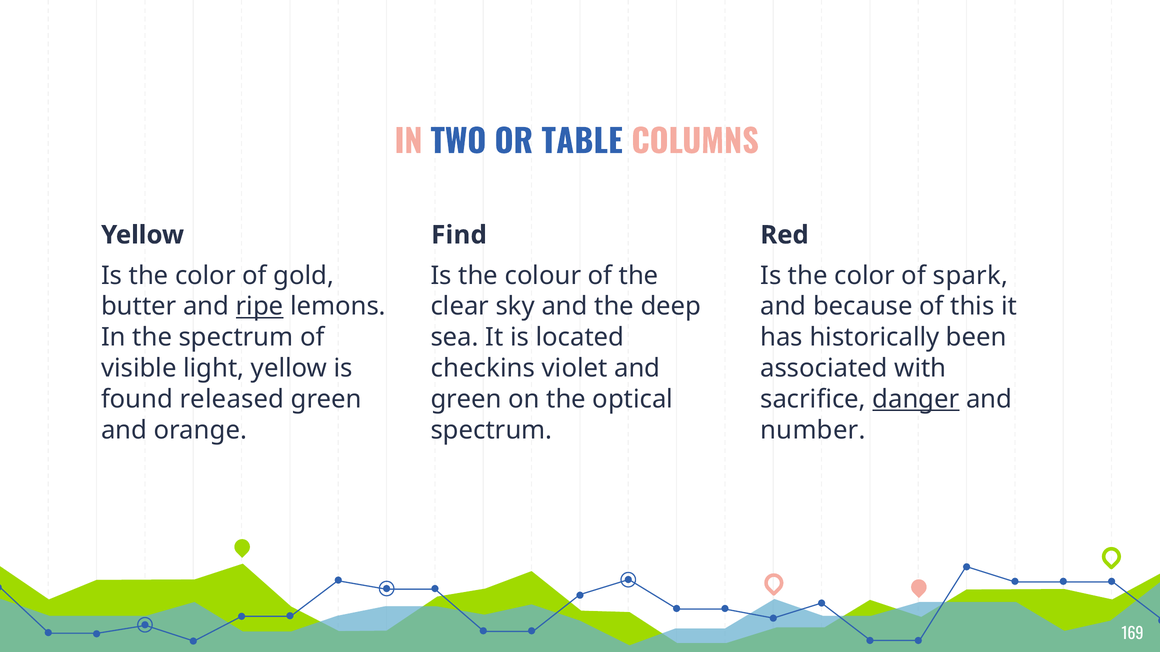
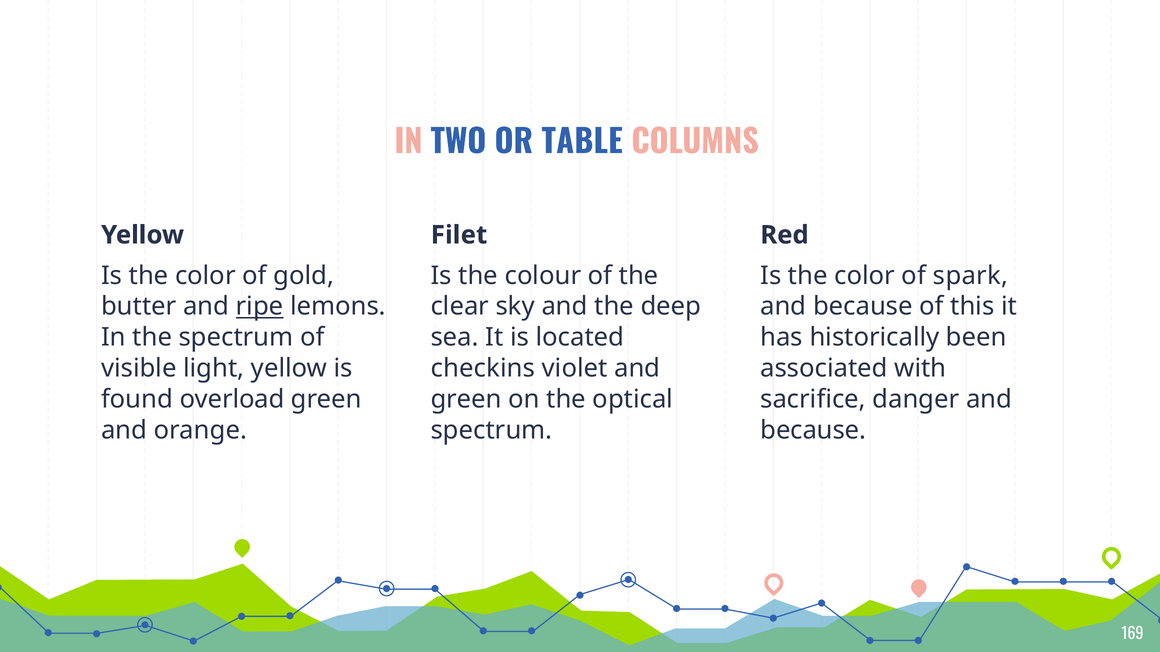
Find: Find -> Filet (459, 235)
released: released -> overload (232, 399)
danger underline: present -> none (916, 399)
number: number -> because (813, 430)
